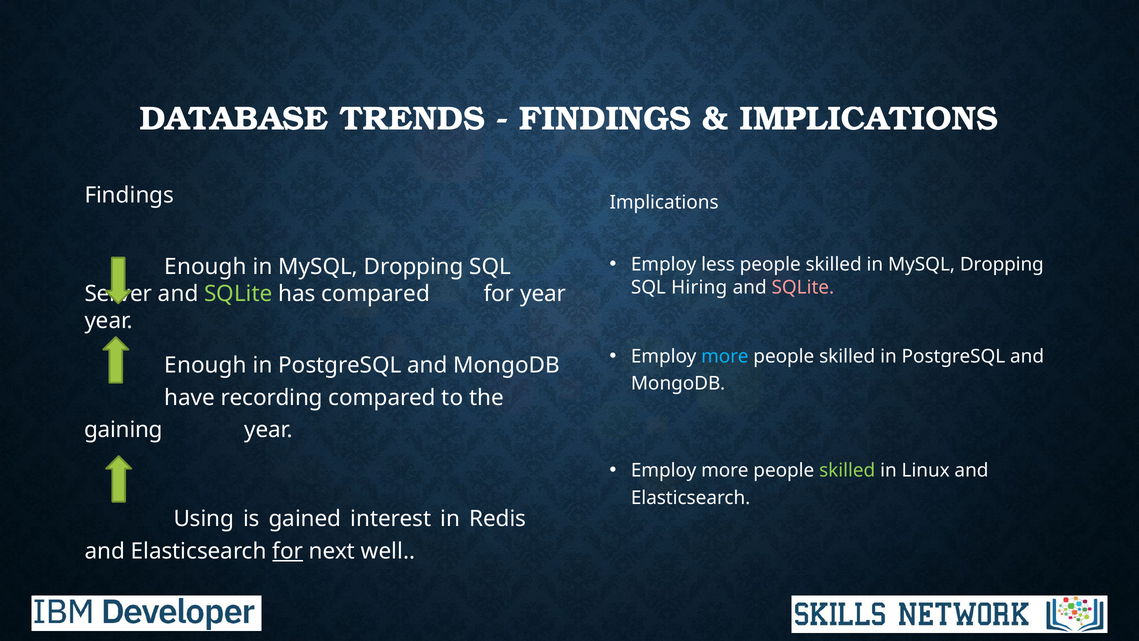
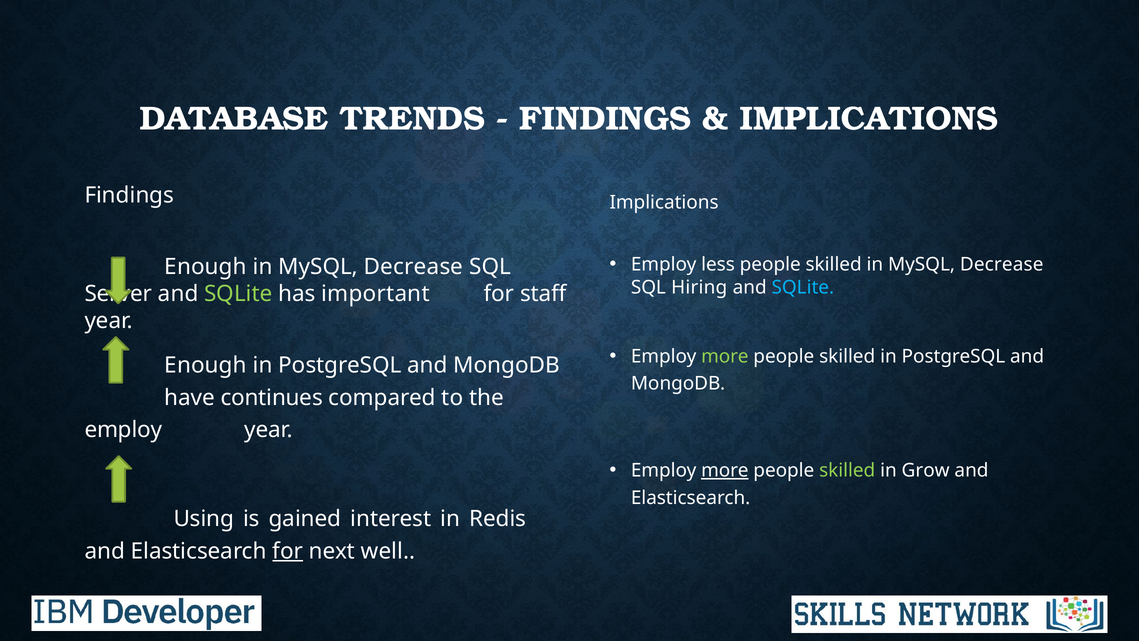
skilled in MySQL Dropping: Dropping -> Decrease (1002, 264)
Dropping: Dropping -> Decrease (413, 267)
SQLite colour: pink -> light blue (803, 287)
has compared: compared -> important (376, 294)
for year: year -> staff (543, 294)
more colour: light blue -> light green (725, 356)
recording: recording -> continues (272, 397)
gaining: gaining -> employ (123, 430)
more underline: none -> present (725, 470)
Linux: Linux -> Grow (926, 470)
